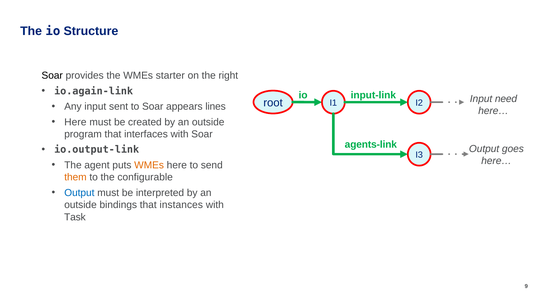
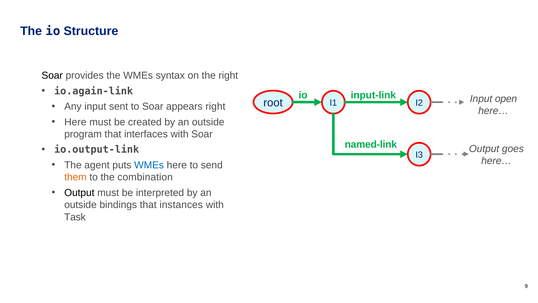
starter: starter -> syntax (170, 75)
need: need -> open (506, 99)
appears lines: lines -> right (215, 106)
agents-link: agents-link -> named-link (371, 144)
WMEs colour: orange -> blue (149, 165)
configurable: configurable -> combination (145, 177)
Output colour: blue -> black (79, 193)
